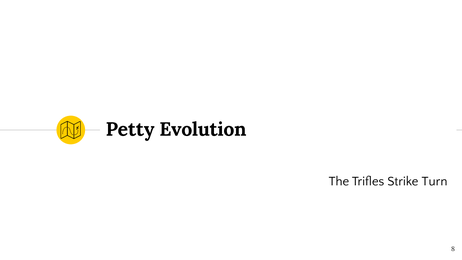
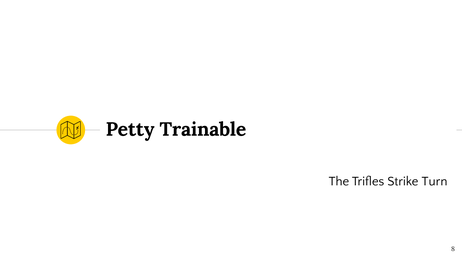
Evolution: Evolution -> Trainable (203, 129)
